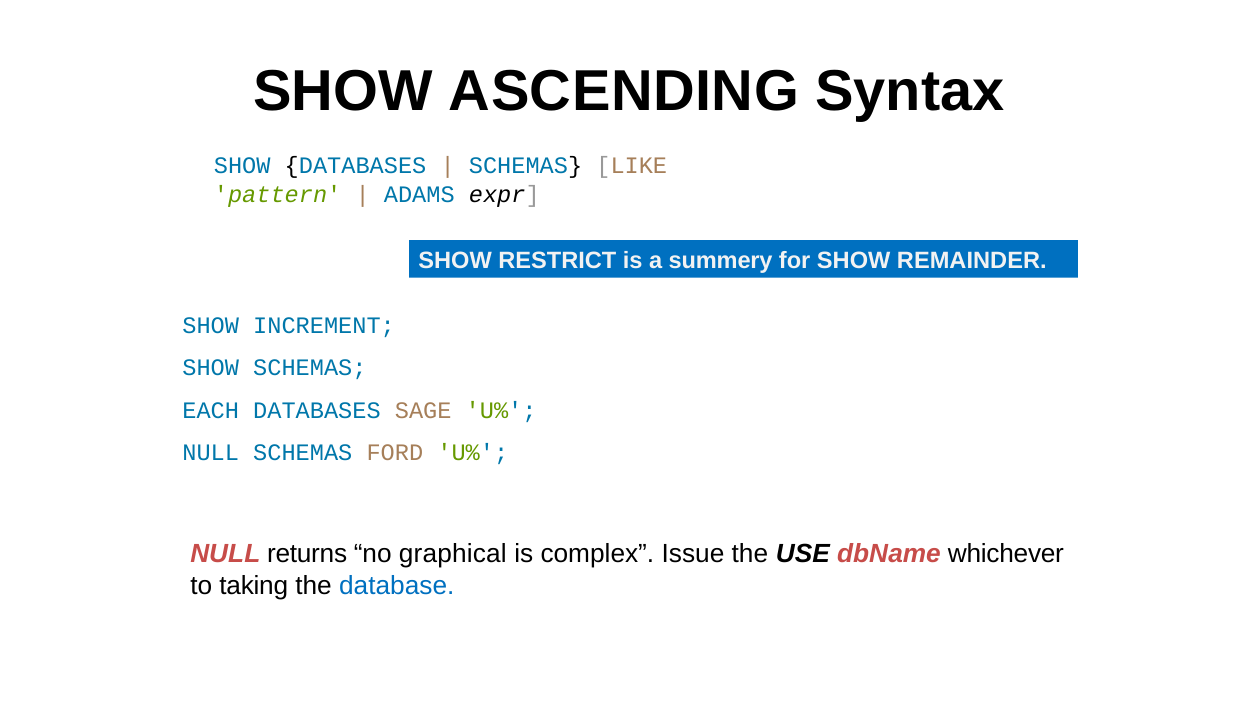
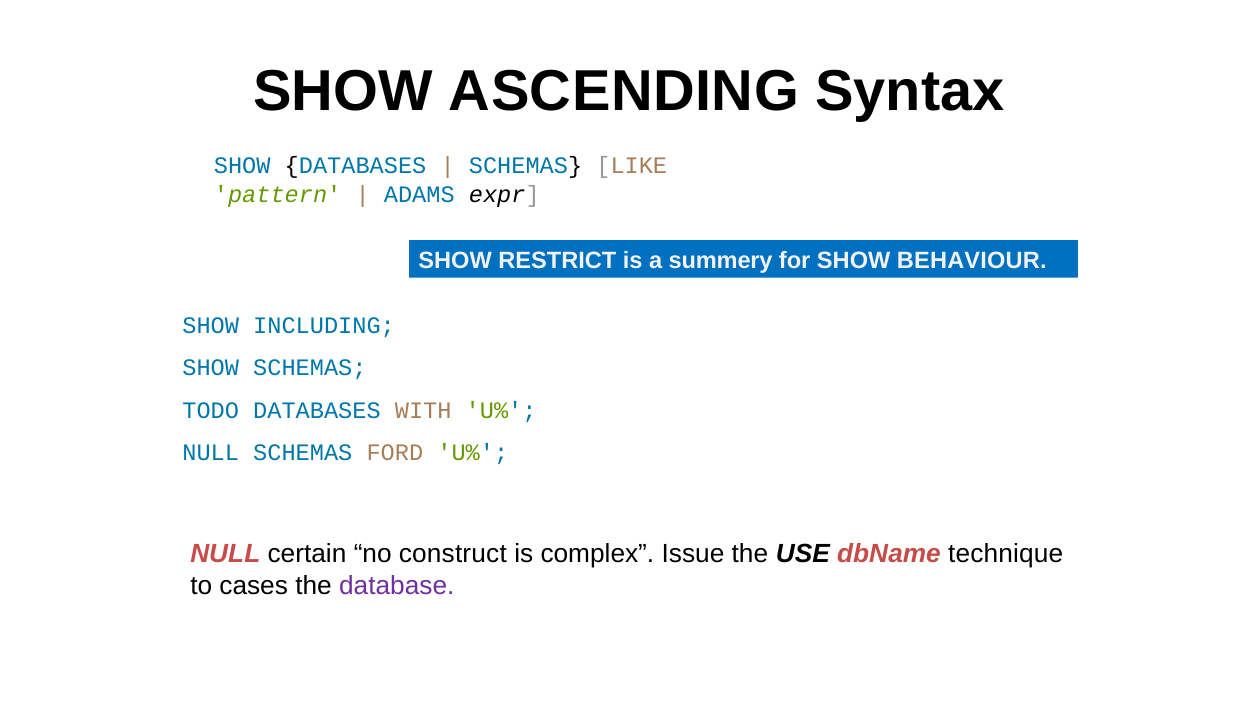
REMAINDER: REMAINDER -> BEHAVIOUR (972, 261)
INCREMENT: INCREMENT -> INCLUDING (324, 326)
EACH: EACH -> TODO (211, 411)
SAGE: SAGE -> WITH (423, 411)
returns: returns -> certain (307, 554)
graphical: graphical -> construct (453, 554)
whichever: whichever -> technique (1006, 554)
taking: taking -> cases (254, 586)
database colour: blue -> purple (397, 586)
